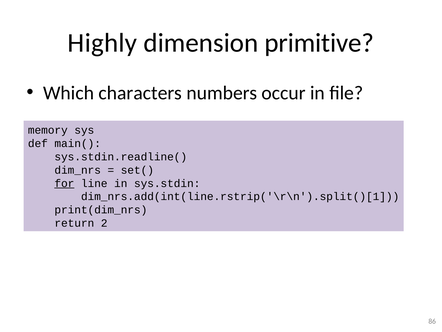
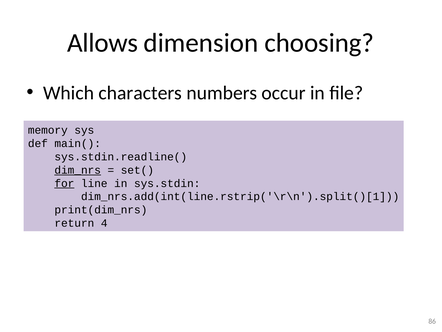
Highly: Highly -> Allows (103, 43)
primitive: primitive -> choosing (319, 43)
dim_nrs underline: none -> present (78, 170)
2: 2 -> 4 (104, 223)
